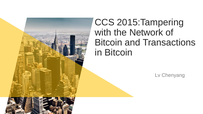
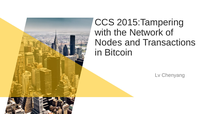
Bitcoin: Bitcoin -> Nodes (108, 43)
